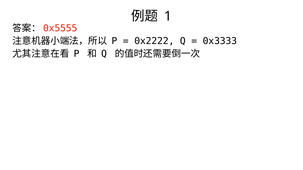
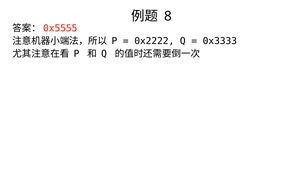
1: 1 -> 8 (168, 16)
